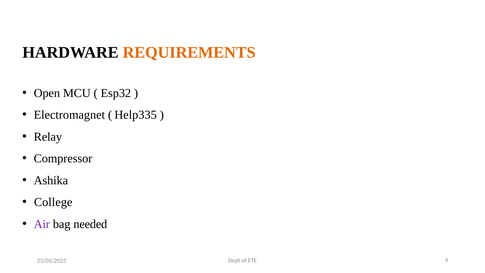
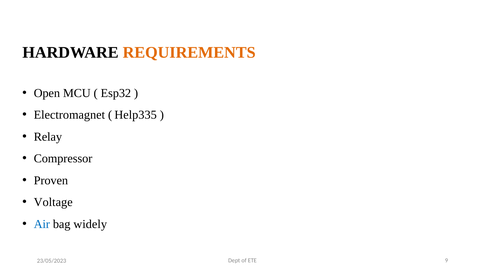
Ashika: Ashika -> Proven (51, 180)
College: College -> Voltage (53, 202)
Air colour: purple -> blue (42, 224)
needed: needed -> widely (90, 224)
